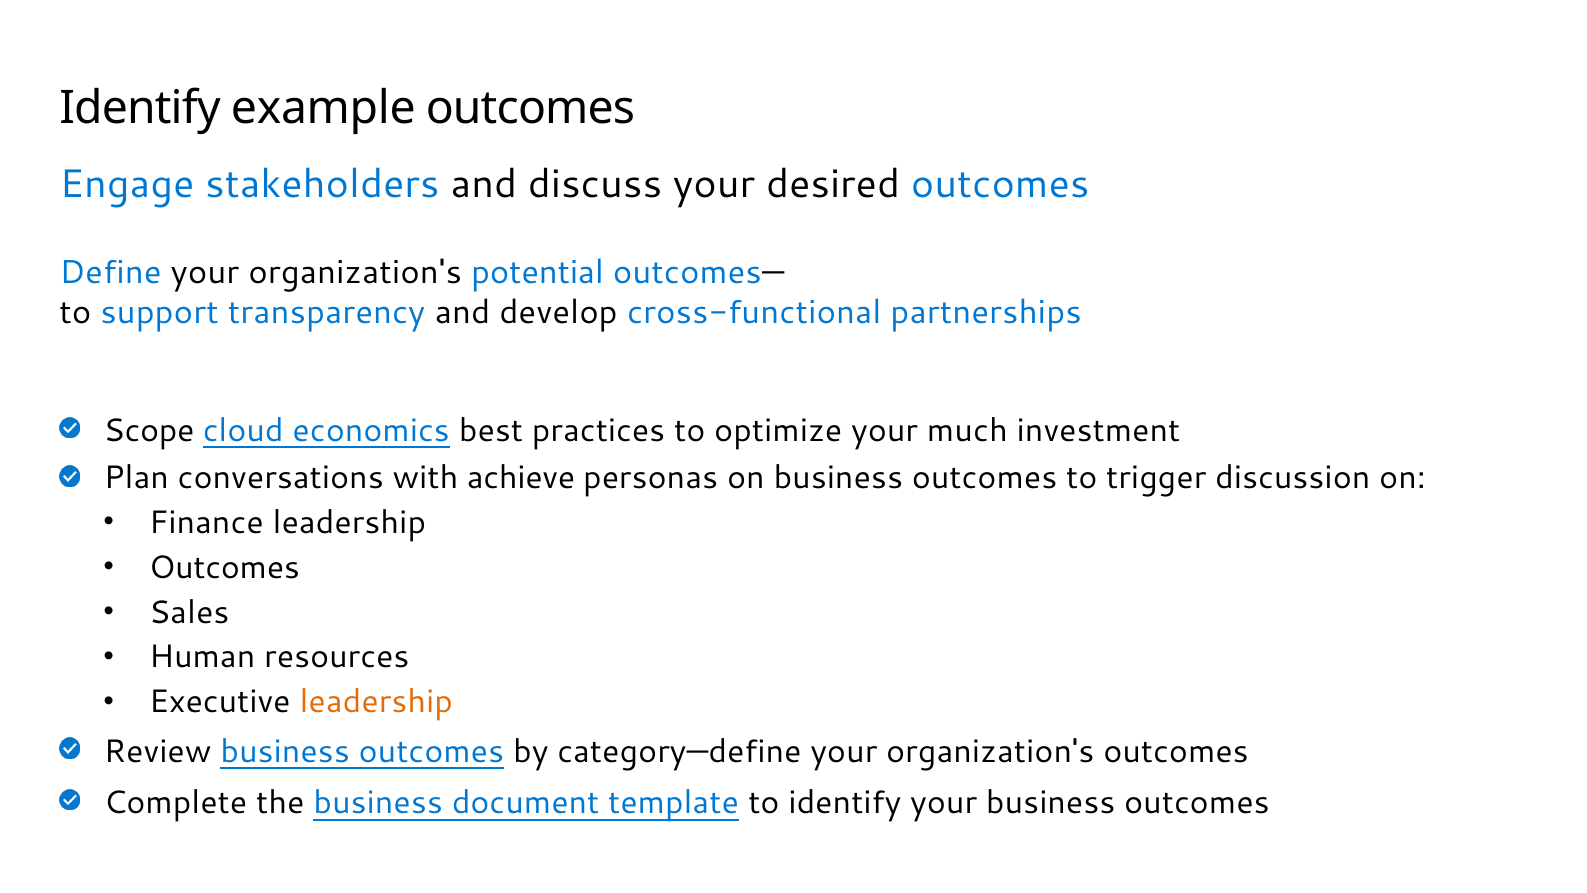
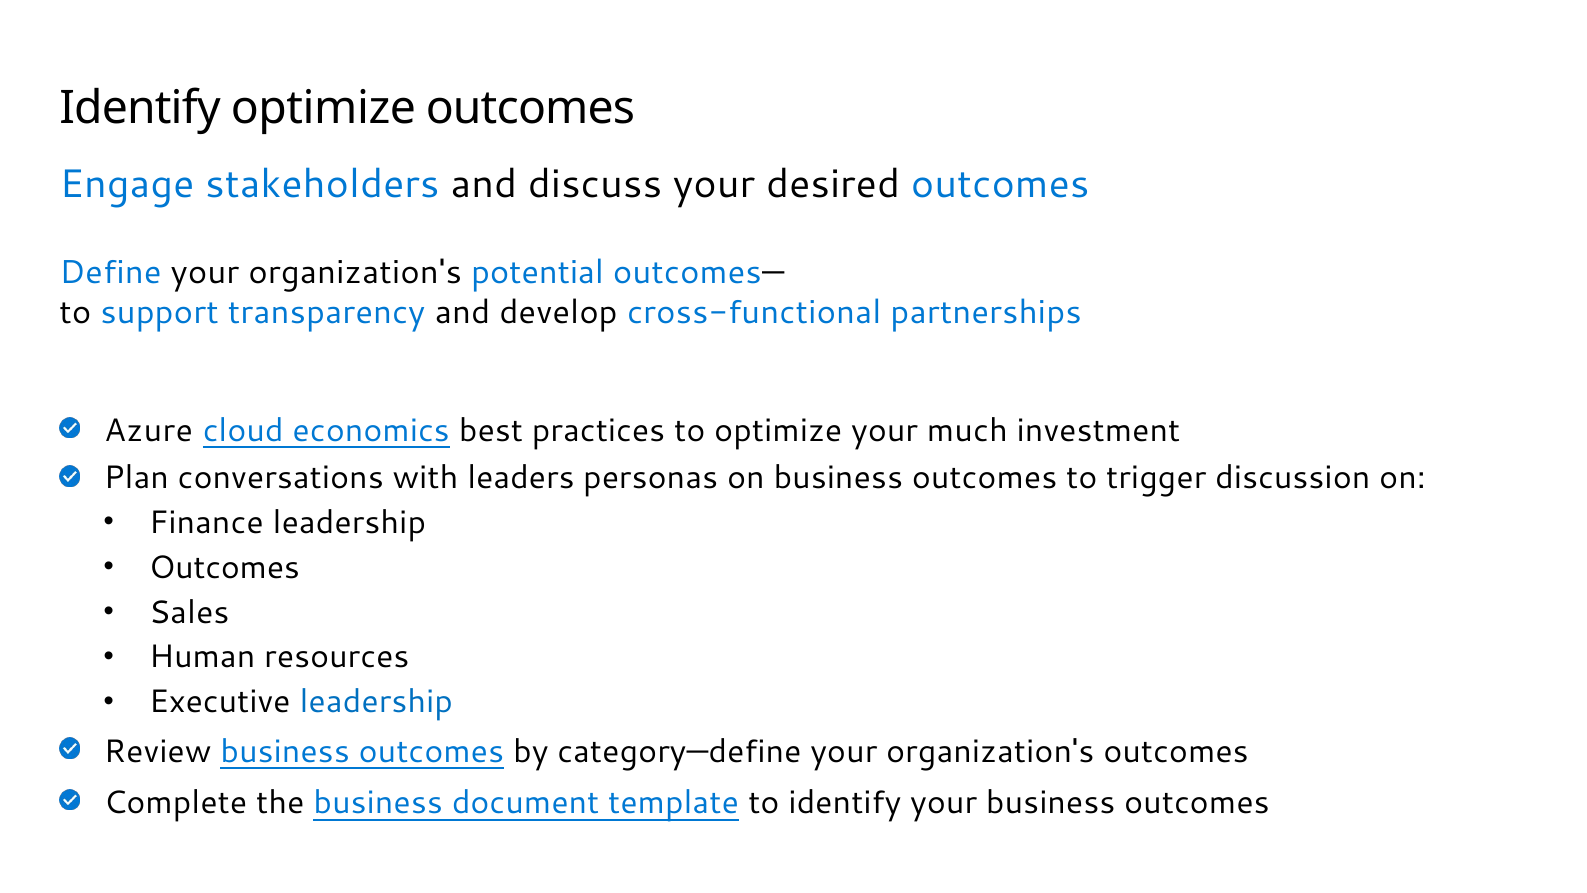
Identify example: example -> optimize (323, 108)
Scope: Scope -> Azure (149, 431)
achieve: achieve -> leaders (521, 477)
leadership colour: orange -> blue (376, 702)
